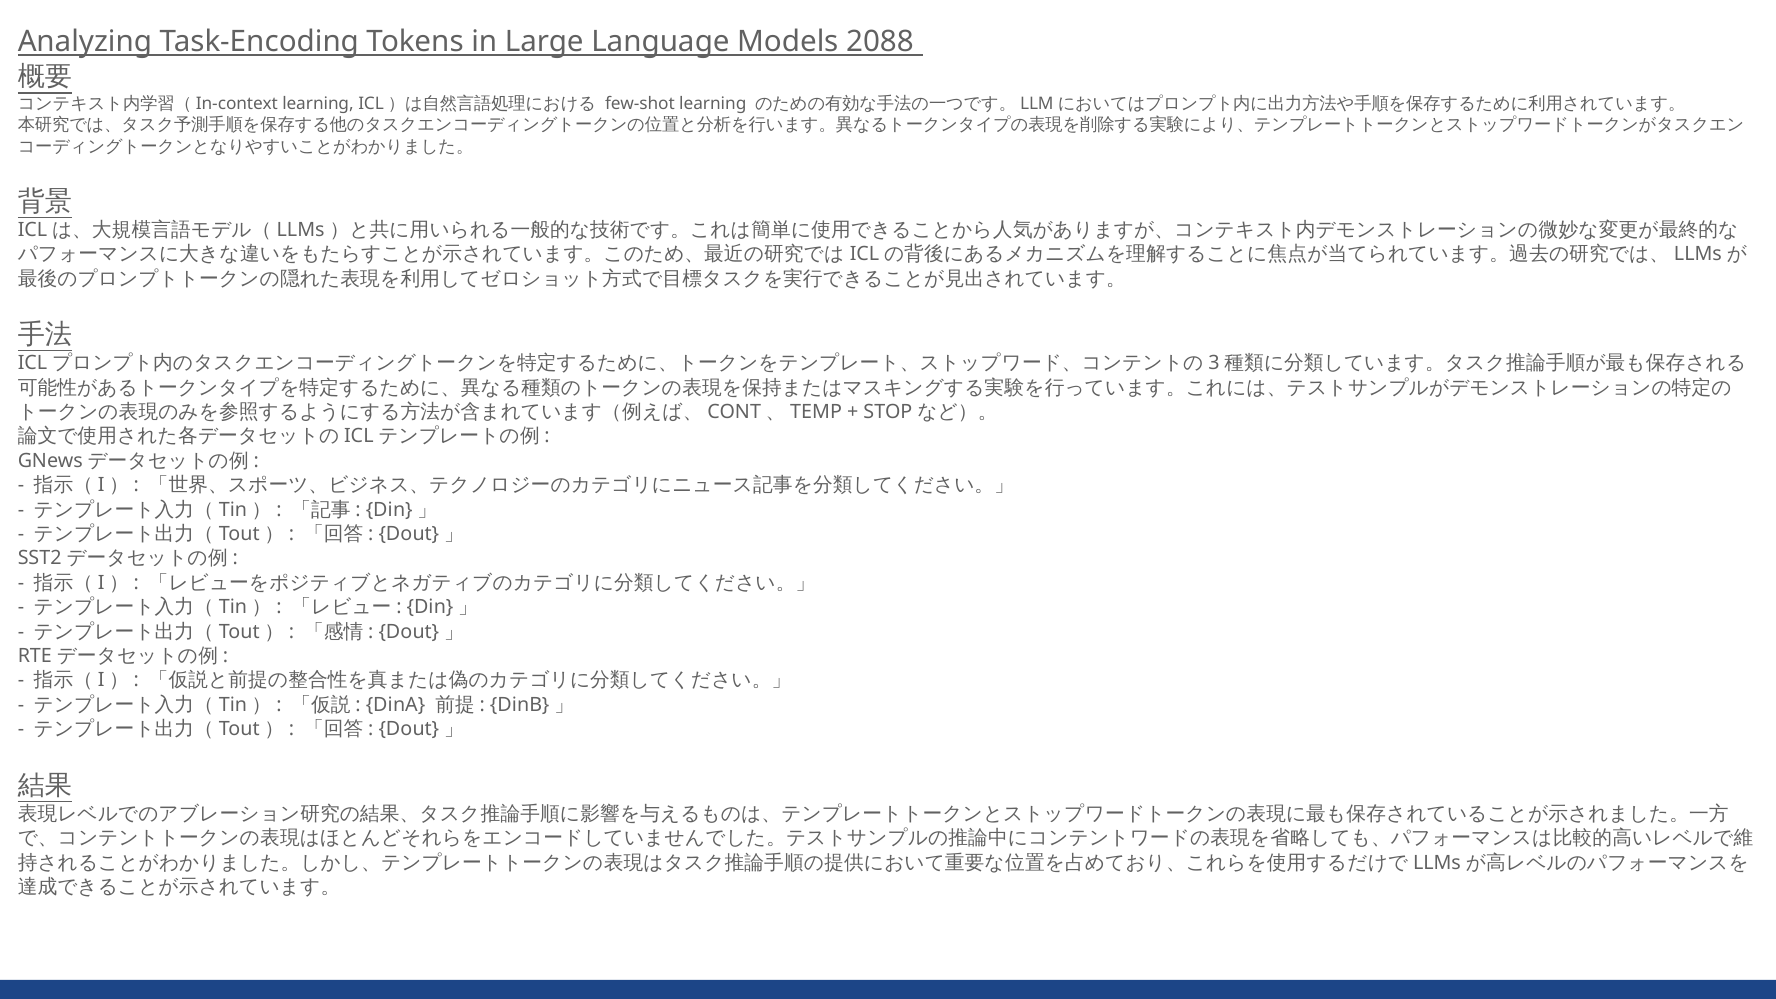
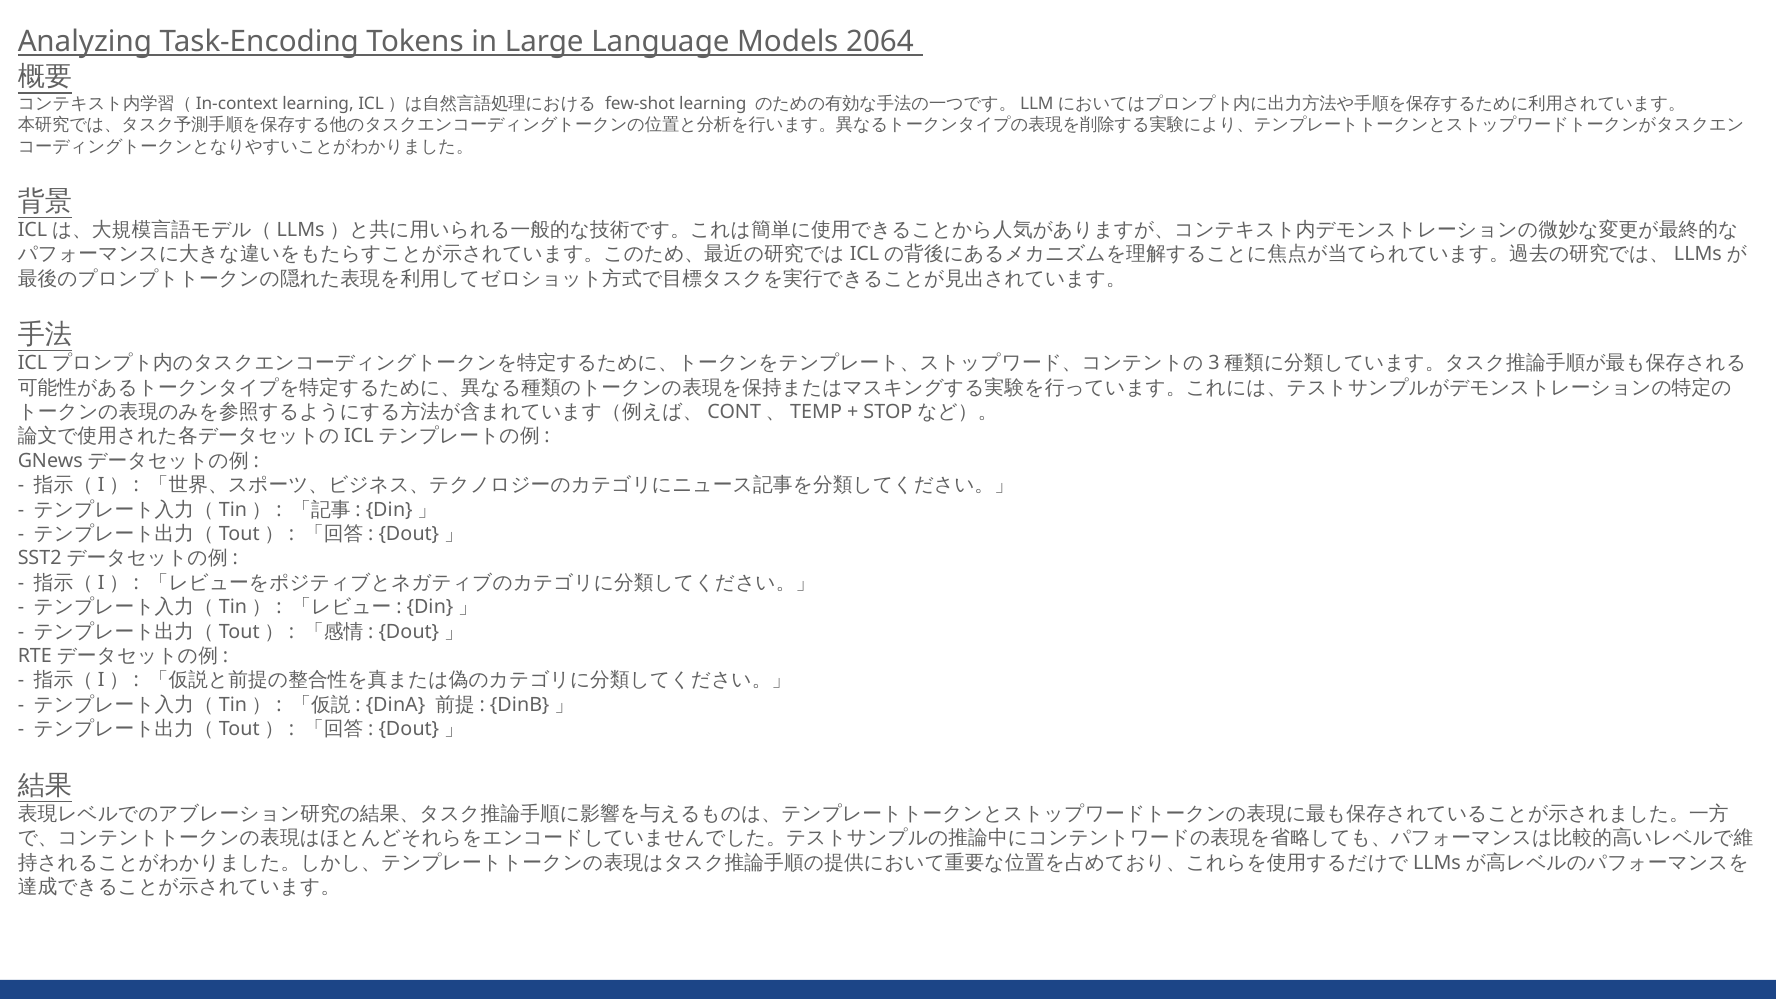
2088: 2088 -> 2064 (880, 41)
